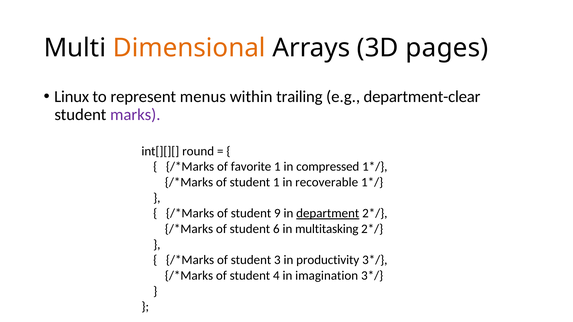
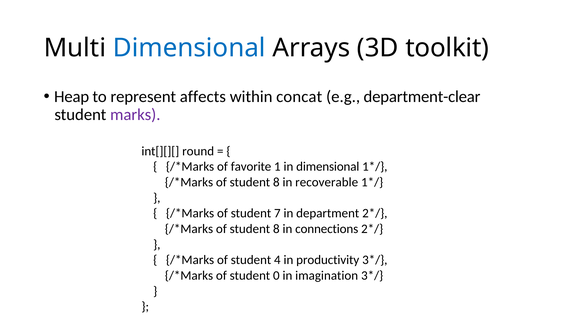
Dimensional colour: orange -> blue (189, 48)
pages: pages -> toolkit (447, 48)
Linux: Linux -> Heap (72, 97)
menus: menus -> affects (203, 97)
trailing: trailing -> concat (299, 97)
in compressed: compressed -> dimensional (328, 167)
1: 1 -> 8 (276, 182)
9: 9 -> 7 (277, 214)
department underline: present -> none (328, 214)
6: 6 -> 8 (276, 229)
multitasking: multitasking -> connections (327, 229)
3: 3 -> 4 (277, 260)
4: 4 -> 0 (276, 276)
